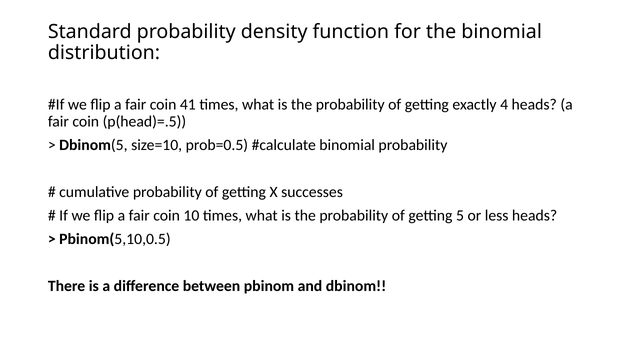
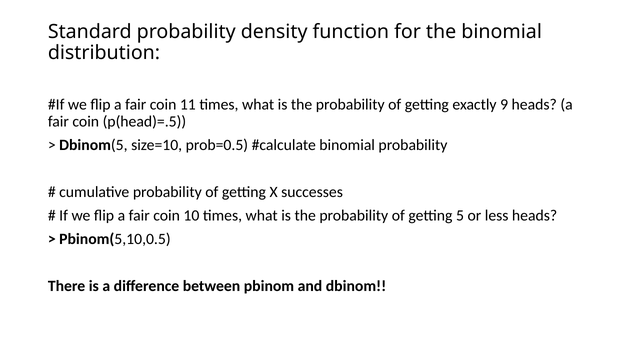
41: 41 -> 11 (188, 105)
4: 4 -> 9 (504, 105)
